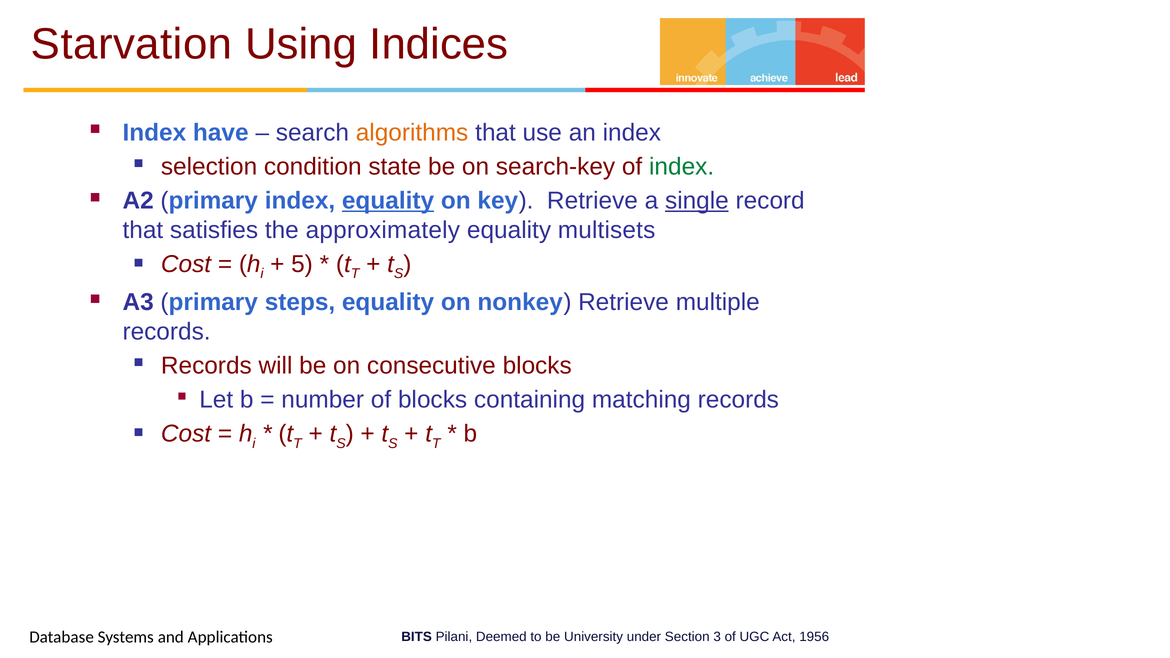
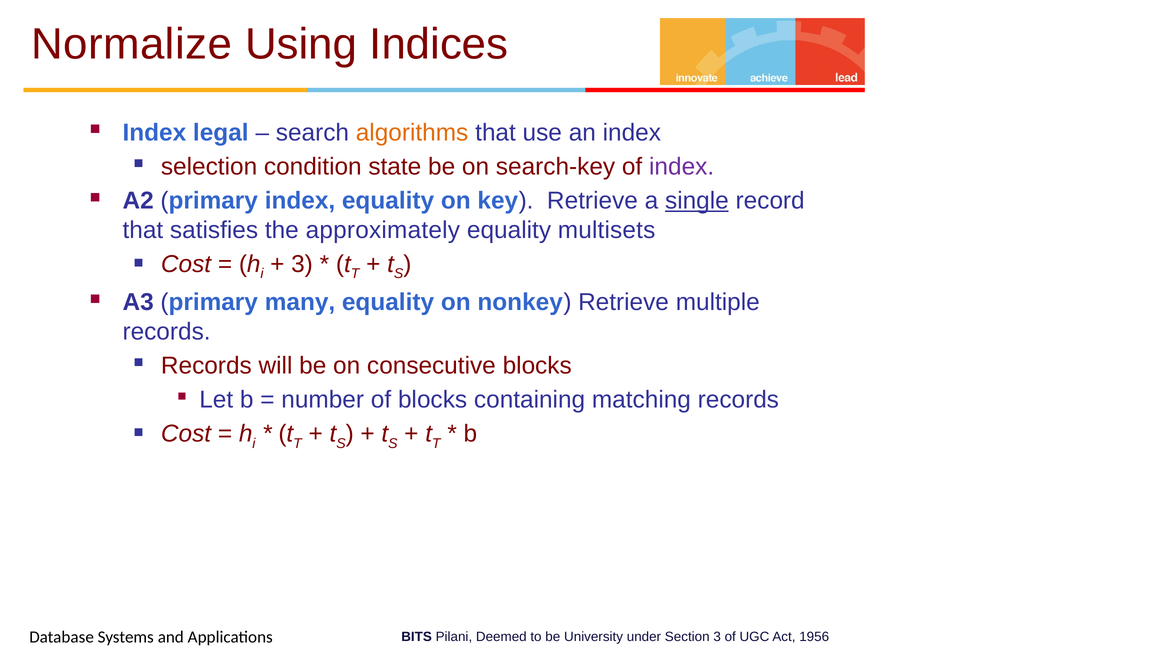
Starvation: Starvation -> Normalize (132, 44)
have: have -> legal (221, 133)
index colour: green -> purple (682, 167)
equality underline: present -> none (388, 201)
5: 5 -> 3 (302, 264)
steps: steps -> many (300, 302)
